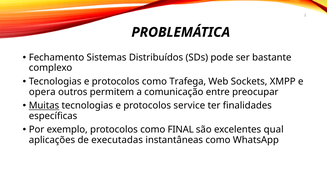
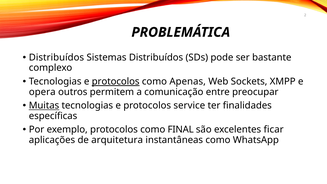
Fechamento: Fechamento -> Distribuídos (56, 58)
protocolos underline: none -> present (116, 82)
Trafega: Trafega -> Apenas (188, 82)
qual: qual -> ficar (274, 130)
executadas: executadas -> arquitetura (117, 140)
